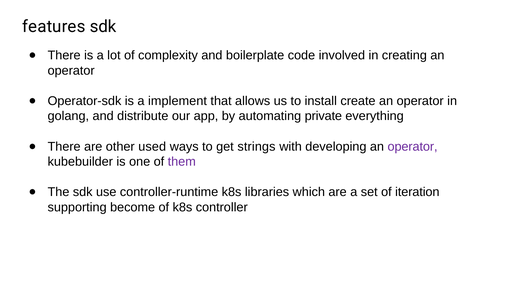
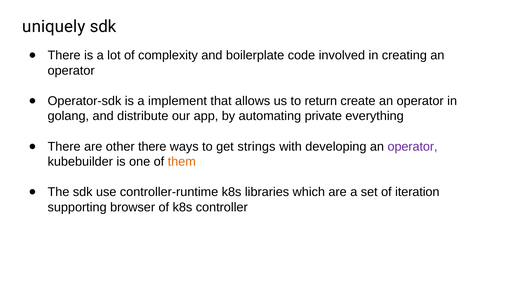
features: features -> uniquely (54, 26)
install: install -> return (321, 101)
other used: used -> there (152, 146)
them colour: purple -> orange (182, 162)
become: become -> browser (133, 207)
